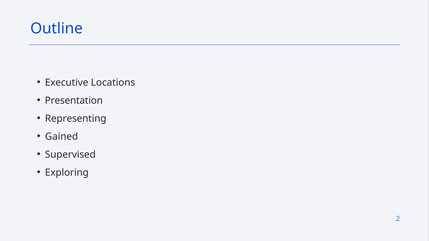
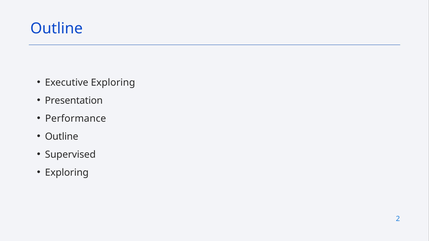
Executive Locations: Locations -> Exploring (113, 83)
Representing: Representing -> Performance (76, 119)
Gained: Gained -> Outline (62, 137)
